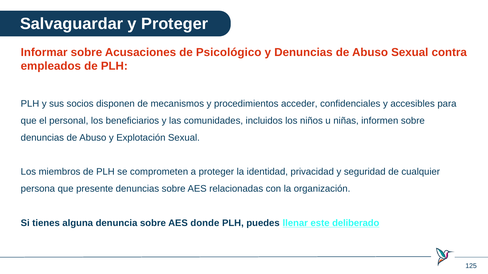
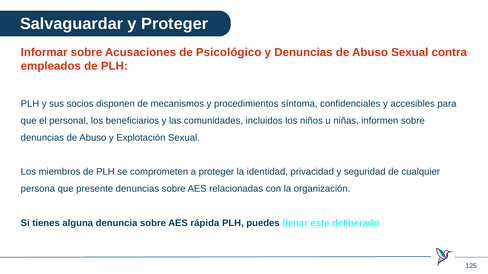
acceder: acceder -> síntoma (299, 104)
donde: donde -> rápida (205, 223)
